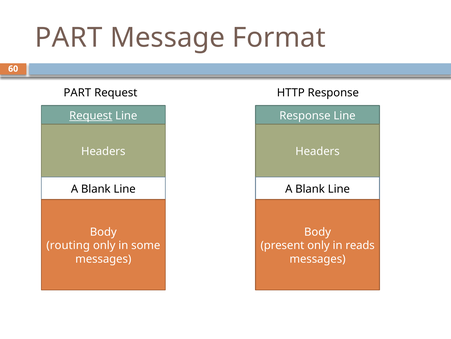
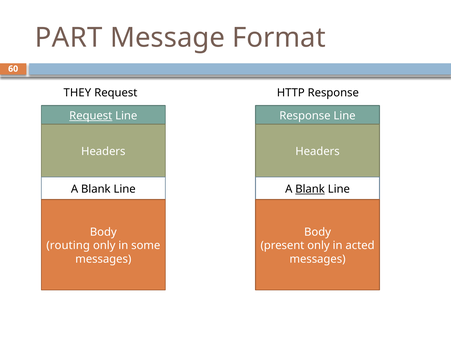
PART: PART -> THEY (77, 92)
Blank underline: none -> present (310, 189)
reads: reads -> acted (360, 245)
